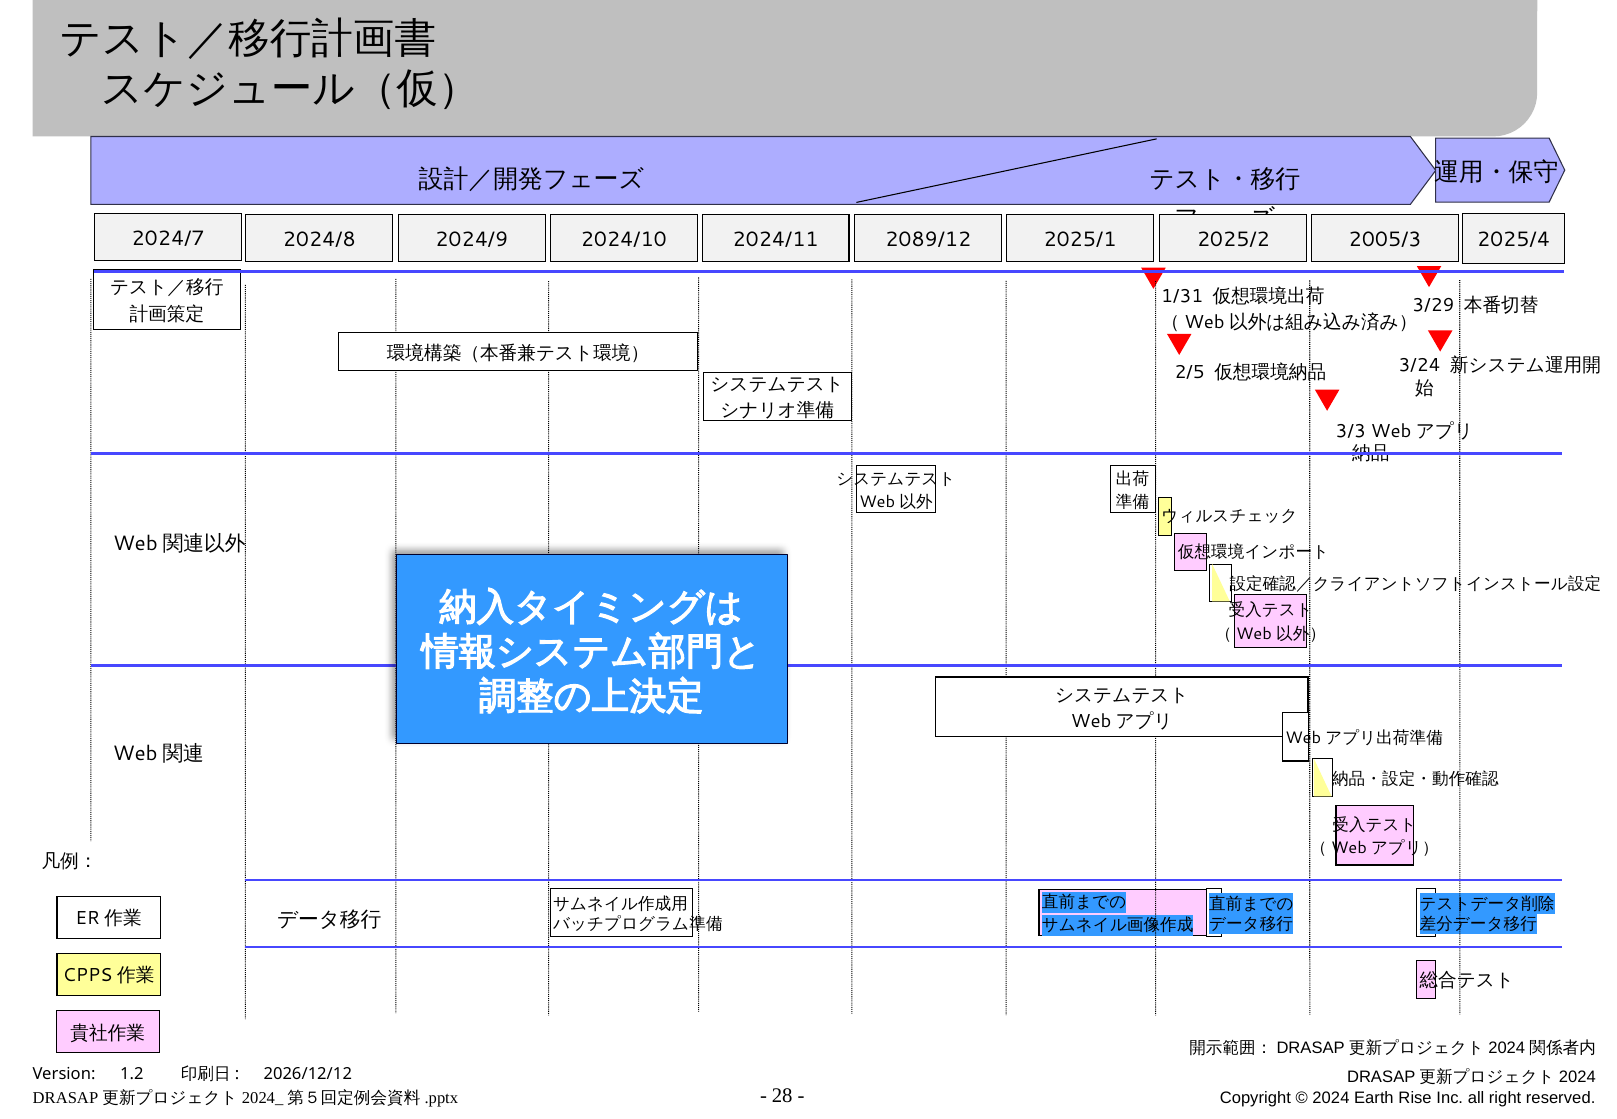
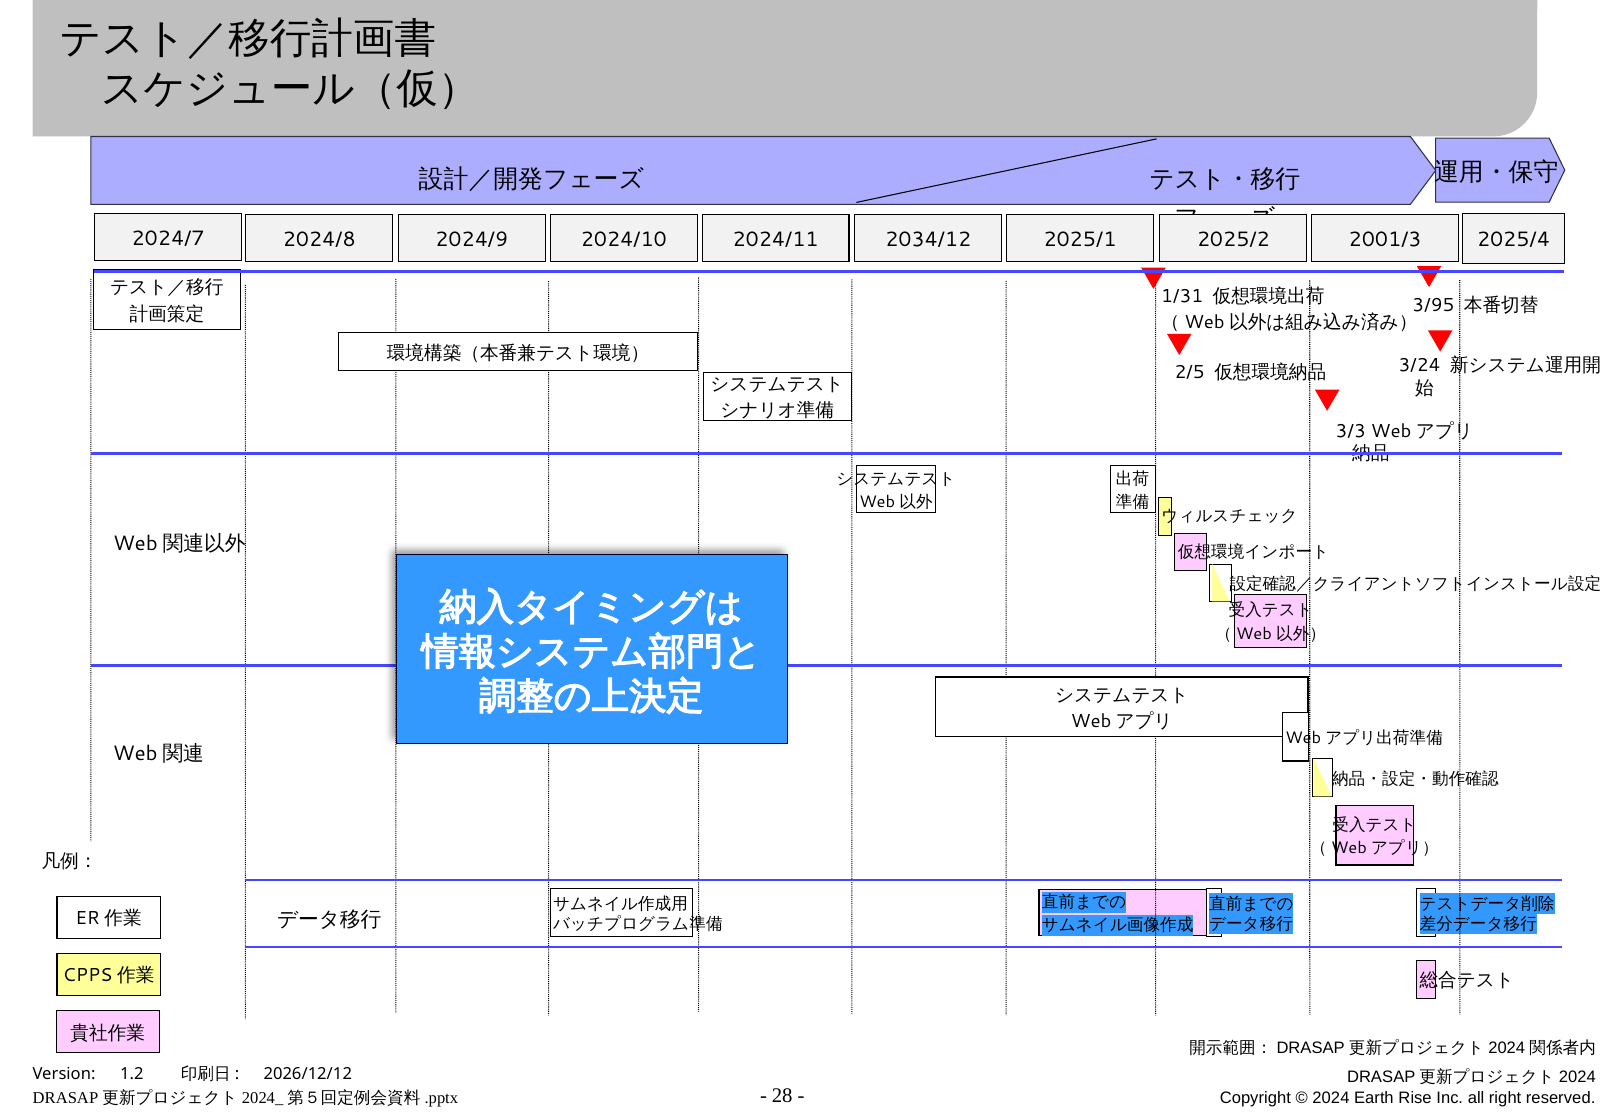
2089/12: 2089/12 -> 2034/12 (928, 240)
2005/3: 2005/3 -> 2001/3 (1385, 240)
3/29: 3/29 -> 3/95 (1433, 305)
